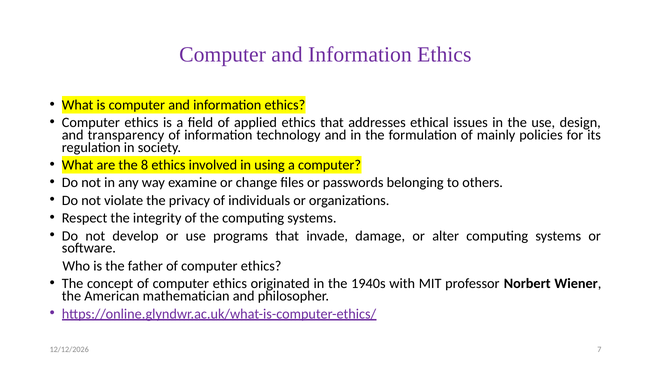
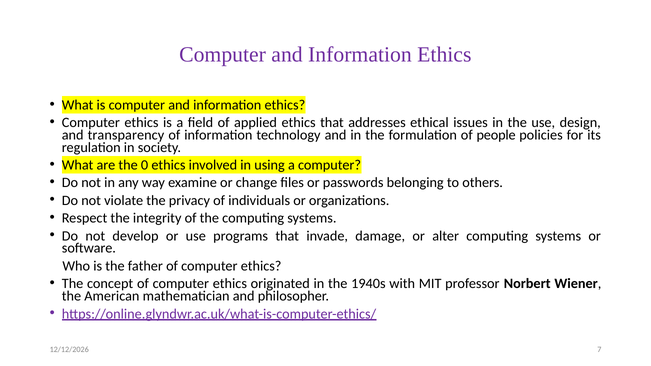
mainly: mainly -> people (496, 135)
8: 8 -> 0 (145, 165)
